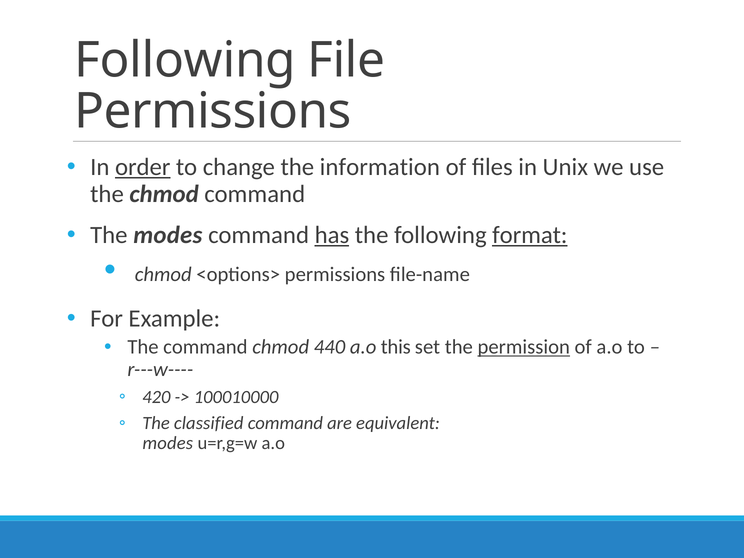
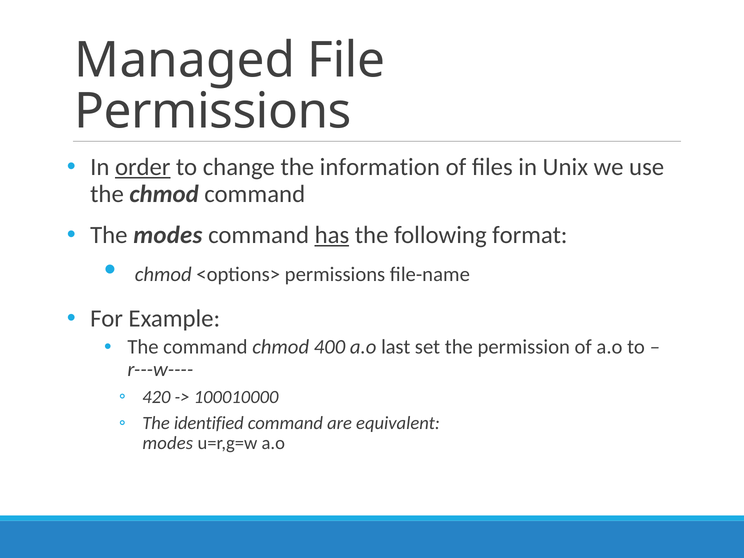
Following: Following -> Managed (185, 61)
format underline: present -> none (530, 235)
440: 440 -> 400 (329, 347)
this: this -> last (396, 347)
permission underline: present -> none (524, 347)
classified: classified -> identified (209, 423)
